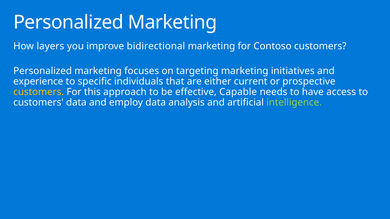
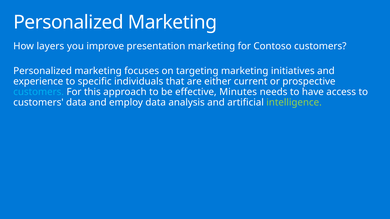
bidirectional: bidirectional -> presentation (156, 46)
customers colour: yellow -> light blue (39, 92)
Capable: Capable -> Minutes (238, 92)
